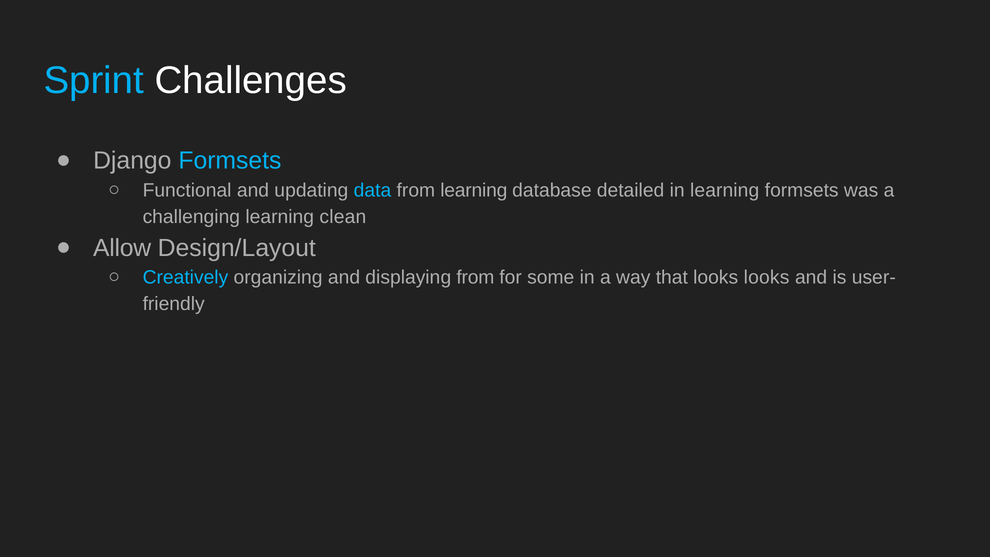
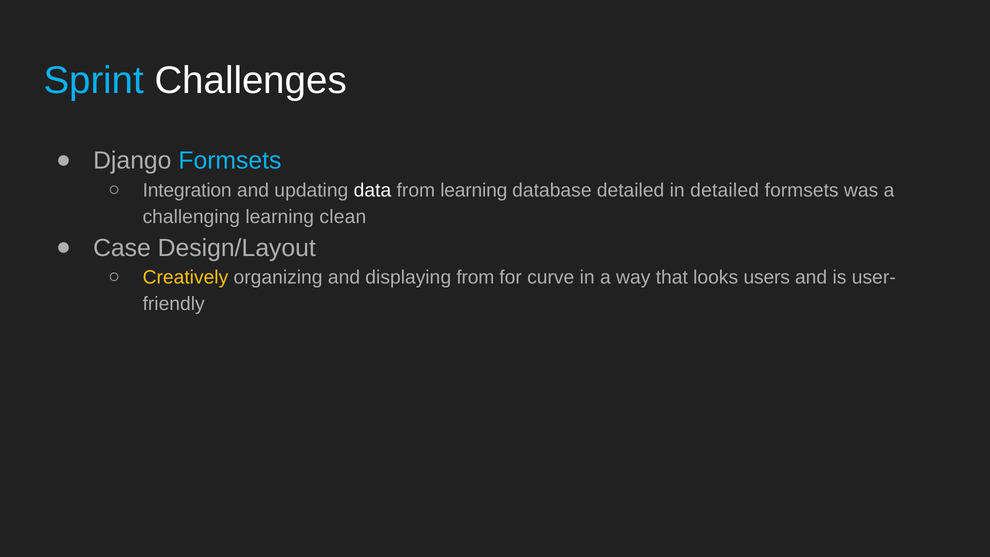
Functional: Functional -> Integration (187, 190)
data colour: light blue -> white (372, 190)
in learning: learning -> detailed (725, 190)
Allow: Allow -> Case (122, 248)
Creatively colour: light blue -> yellow (185, 277)
some: some -> curve (551, 277)
looks looks: looks -> users (767, 277)
